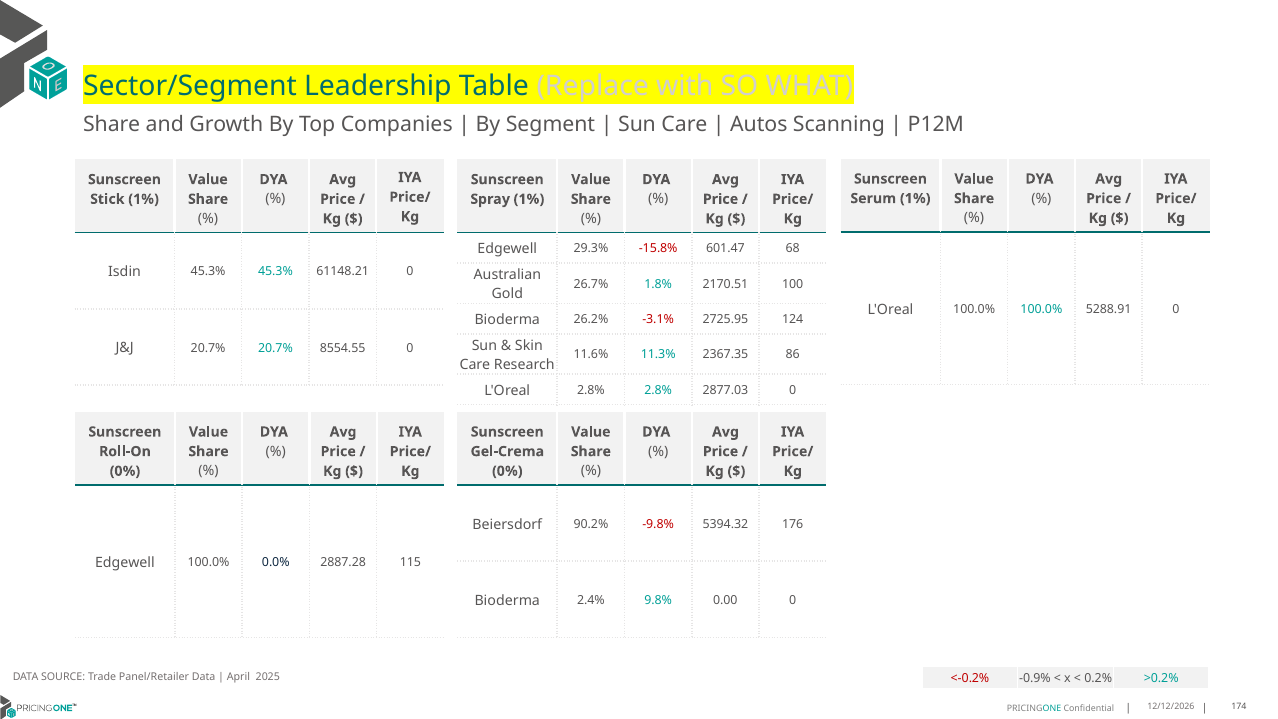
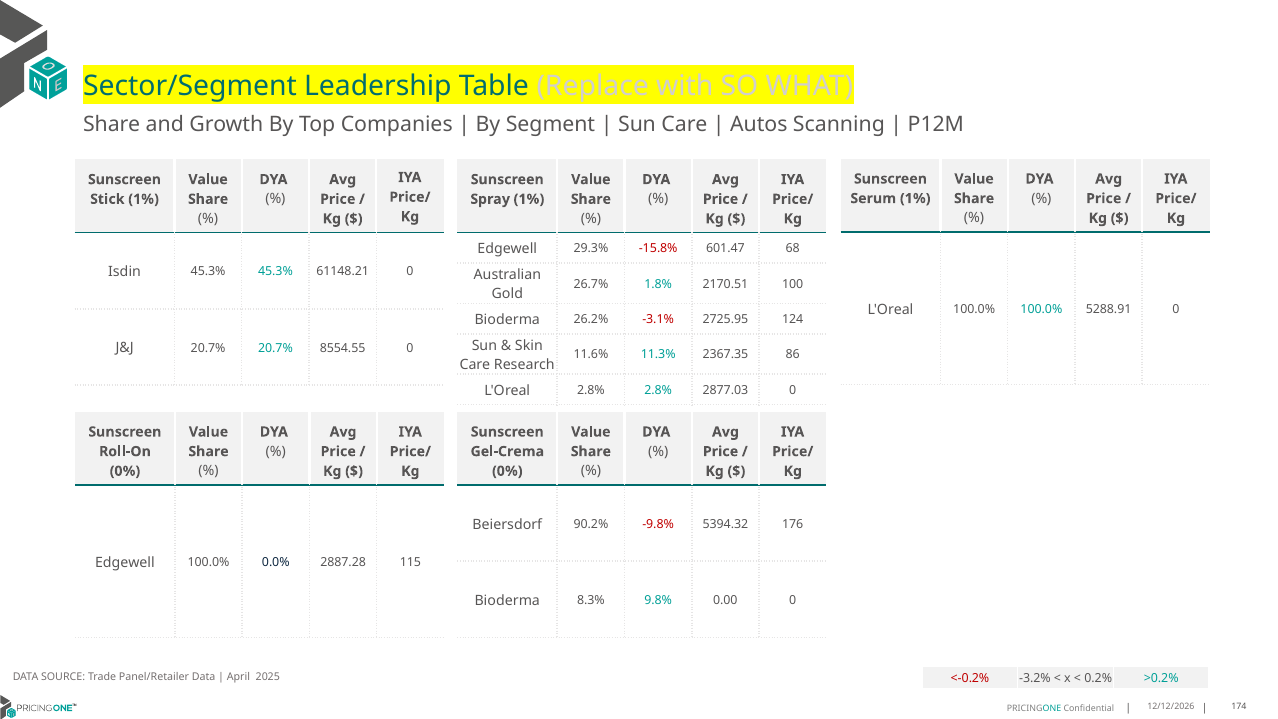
2.4%: 2.4% -> 8.3% (591, 600)
-0.9%: -0.9% -> -3.2% (1035, 678)
